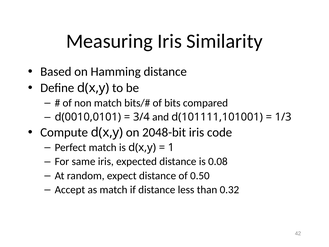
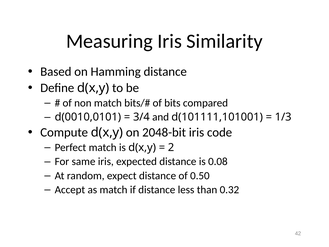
1: 1 -> 2 (171, 147)
